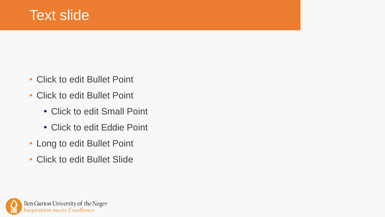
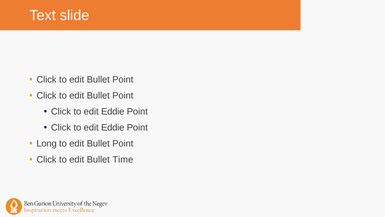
Small: Small -> Eddie (113, 111)
Bullet Slide: Slide -> Time (123, 159)
